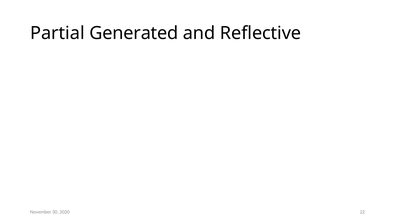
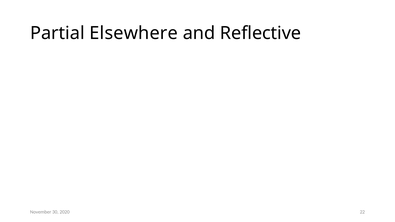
Generated: Generated -> Elsewhere (134, 33)
